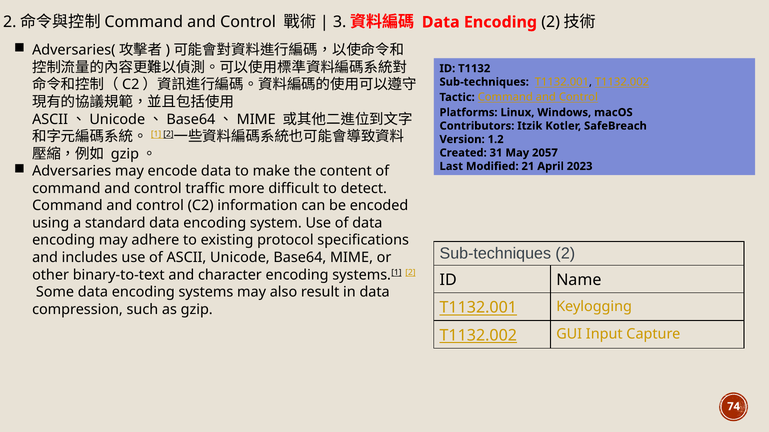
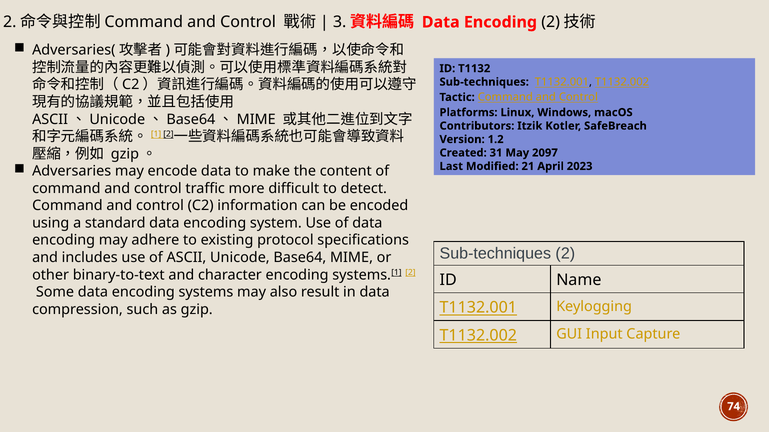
2057: 2057 -> 2097 (545, 153)
